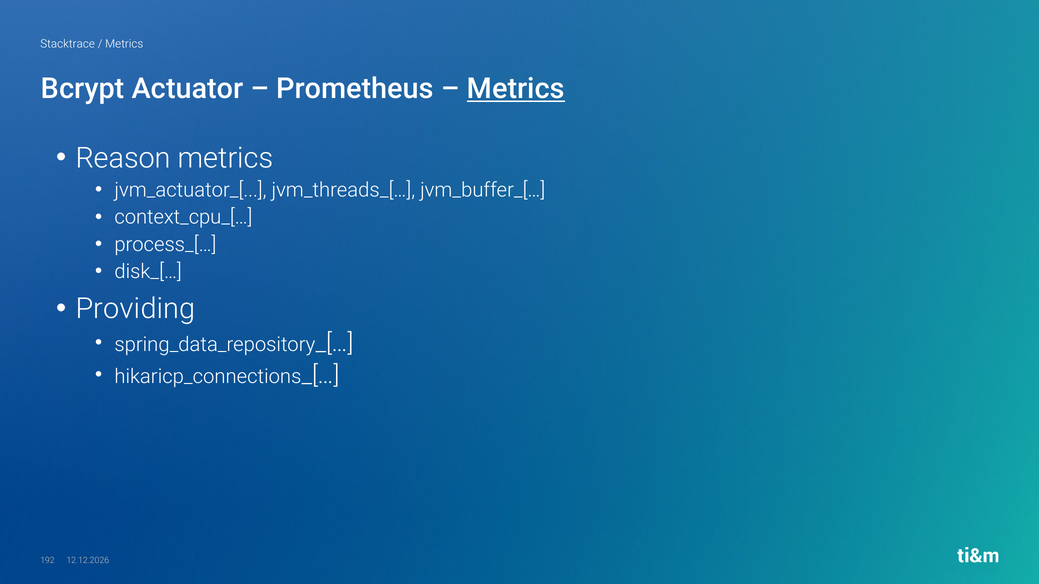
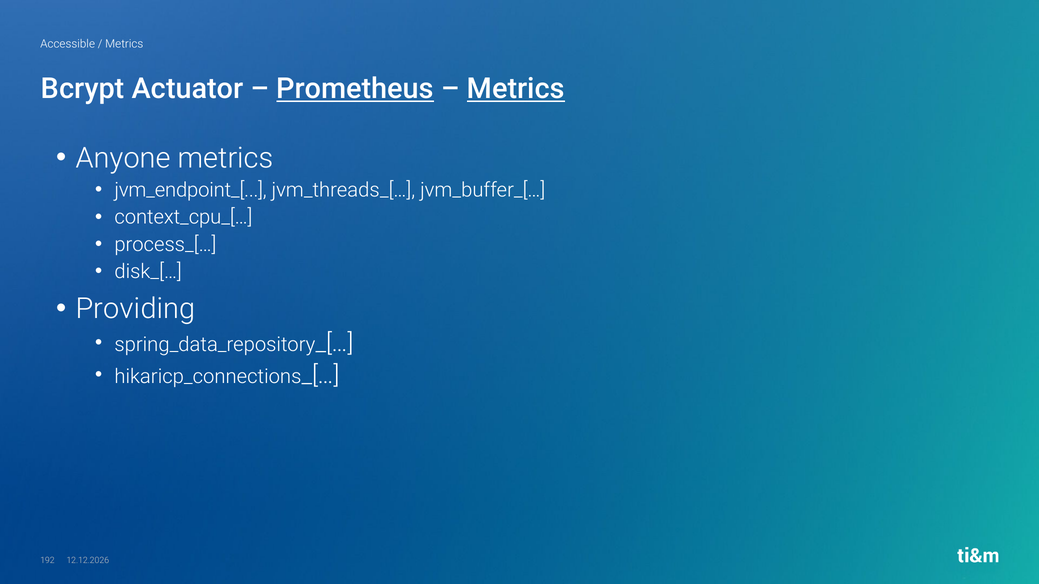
Stacktrace: Stacktrace -> Accessible (68, 44)
Prometheus underline: none -> present (355, 89)
Reason: Reason -> Anyone (123, 158)
jvm_actuator_[: jvm_actuator_[ -> jvm_endpoint_[ (191, 190)
